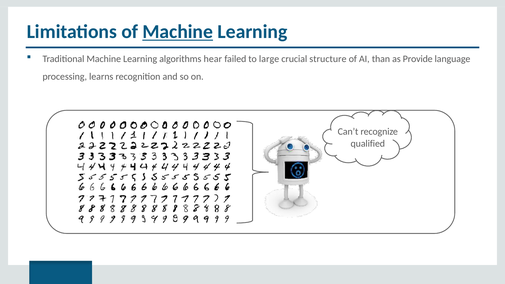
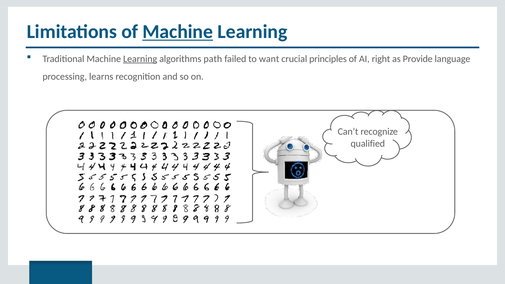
Learning underline: none -> present (140, 59)
hear: hear -> path (213, 59)
large: large -> want (269, 59)
structure: structure -> principles (328, 59)
than: than -> right (381, 59)
